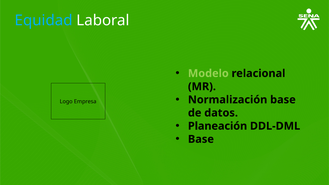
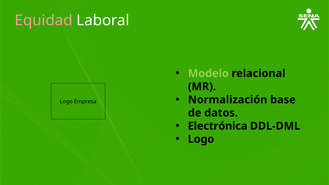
Equidad colour: light blue -> pink (44, 20)
Planeación: Planeación -> Electrónica (218, 126)
Base: Base -> Logo (201, 139)
